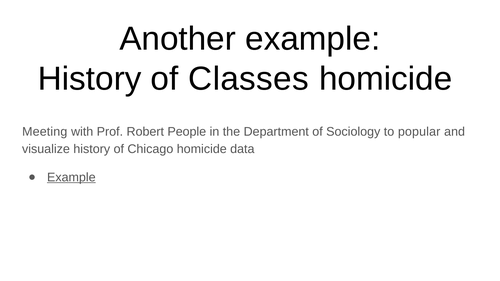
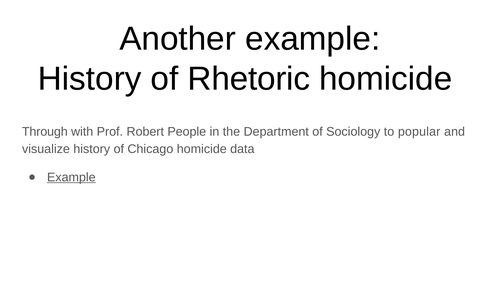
Classes: Classes -> Rhetoric (249, 79)
Meeting: Meeting -> Through (45, 132)
